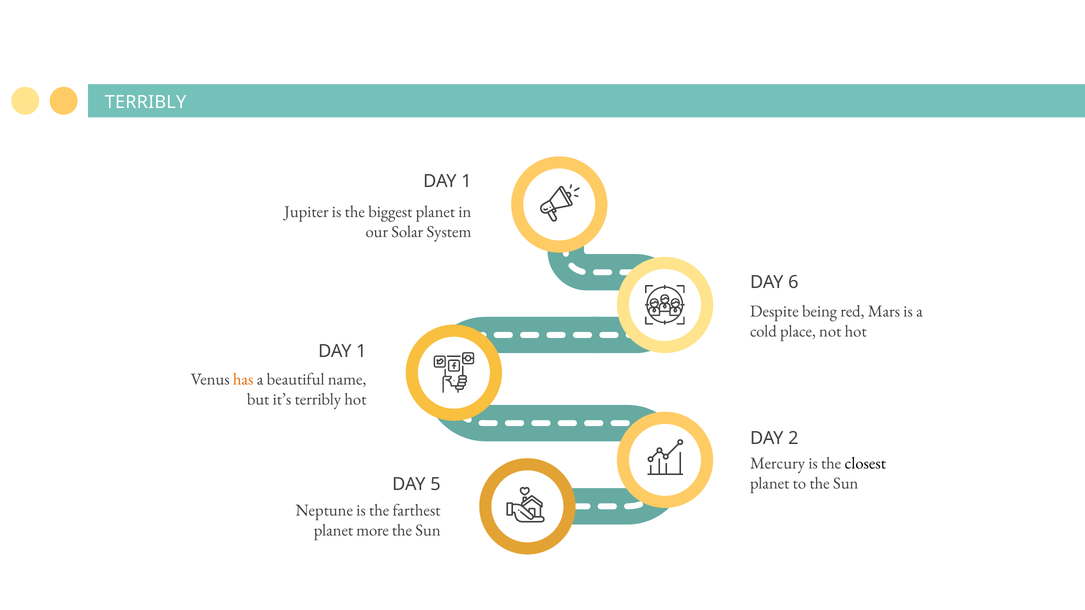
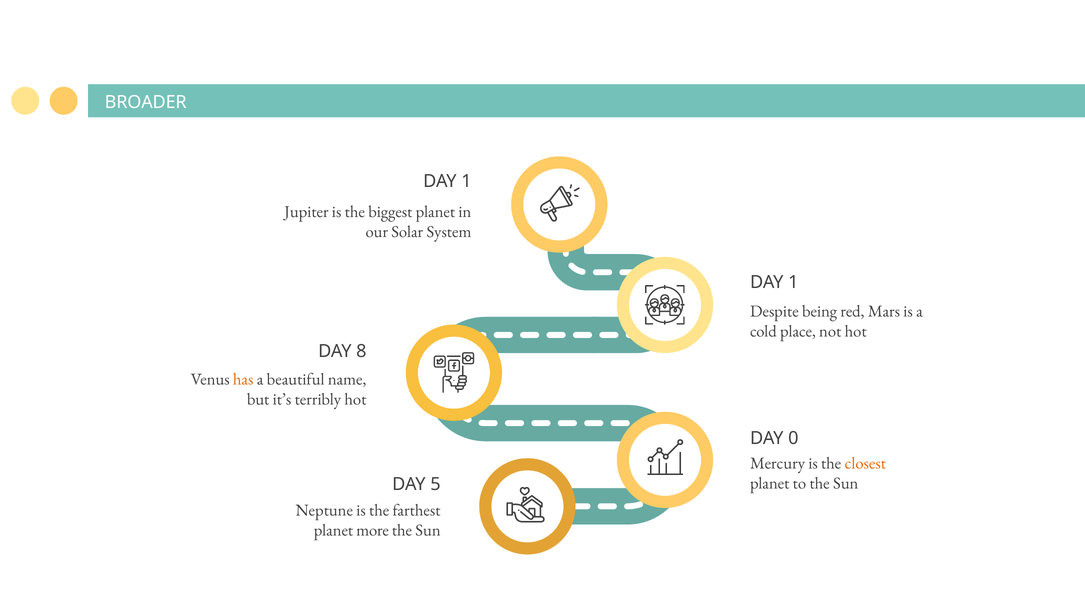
TERRIBLY: TERRIBLY -> BROADER (146, 102)
6: 6 -> 1 (793, 282)
1: 1 -> 8 (361, 351)
2: 2 -> 0 (793, 439)
closest colour: black -> orange (865, 464)
